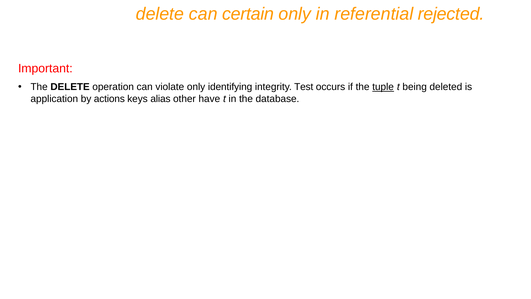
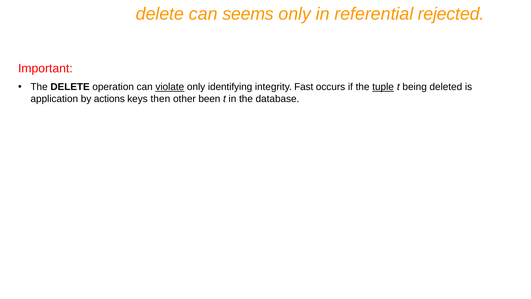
certain: certain -> seems (248, 14)
violate underline: none -> present (170, 87)
Test: Test -> Fast (304, 87)
alias: alias -> then (160, 99)
have: have -> been (209, 99)
